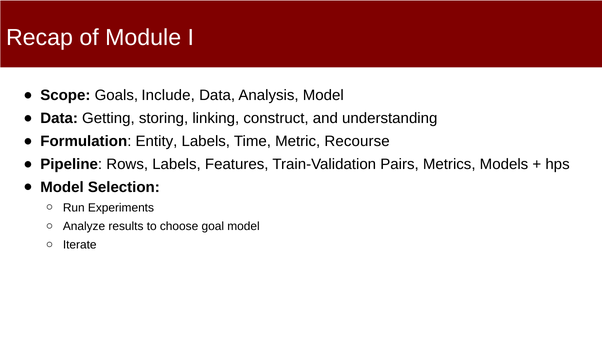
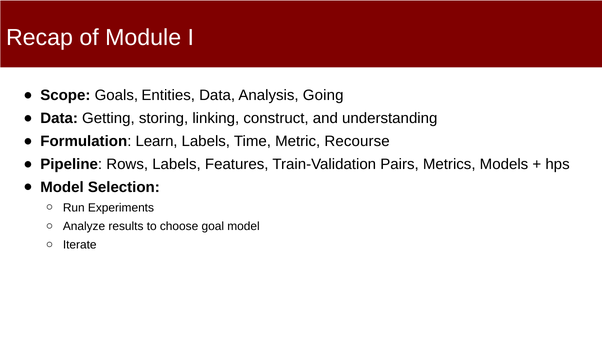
Include: Include -> Entities (168, 96)
Analysis Model: Model -> Going (323, 96)
Entity: Entity -> Learn (157, 142)
